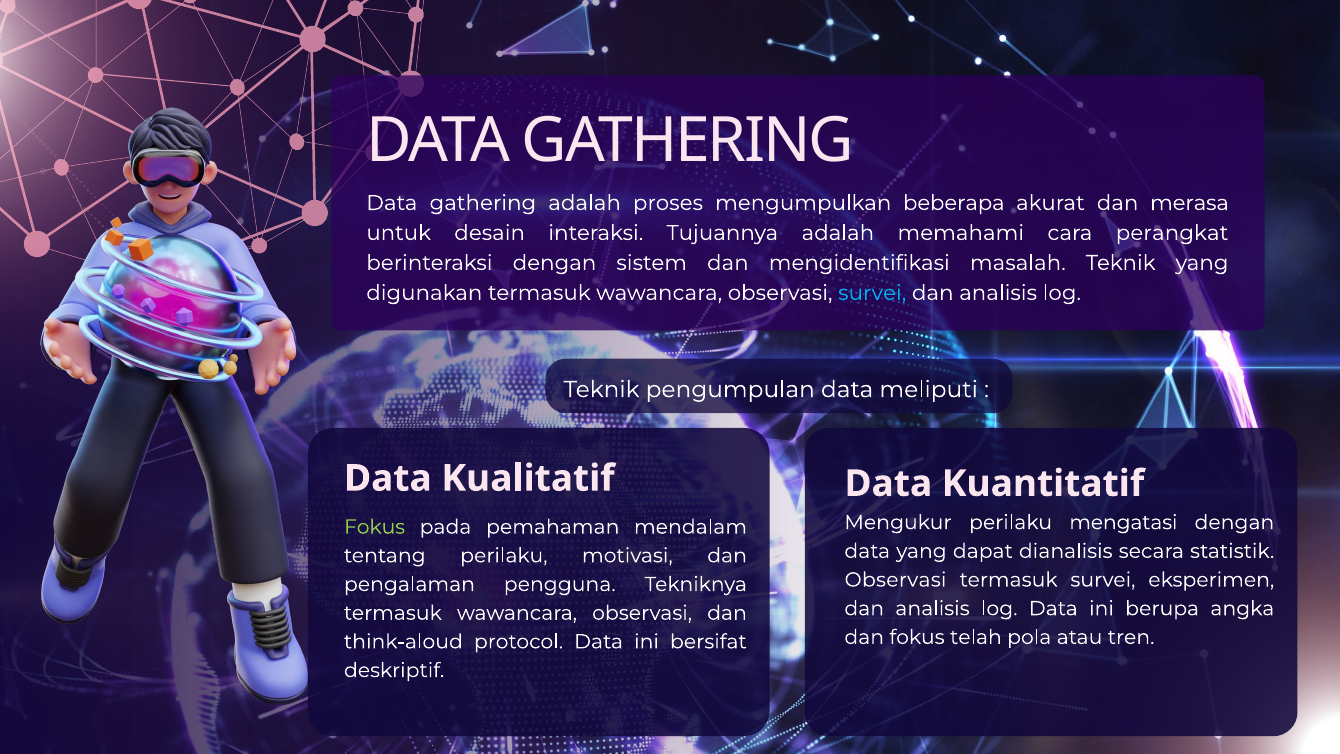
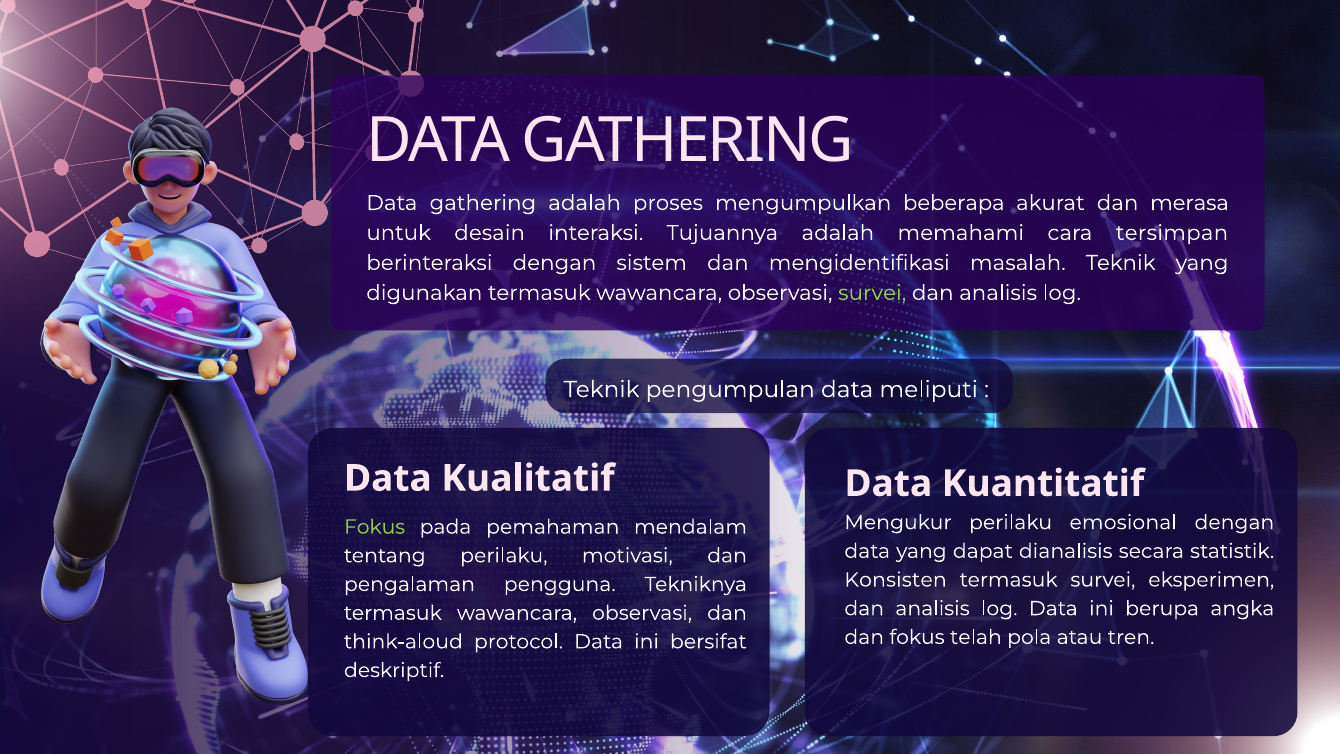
perangkat: perangkat -> tersimpan (1172, 233)
survei colour: light blue -> light green (872, 293)
mengatasi: mengatasi -> emosional (1123, 522)
Observasi: Observasi -> Konsisten (896, 580)
